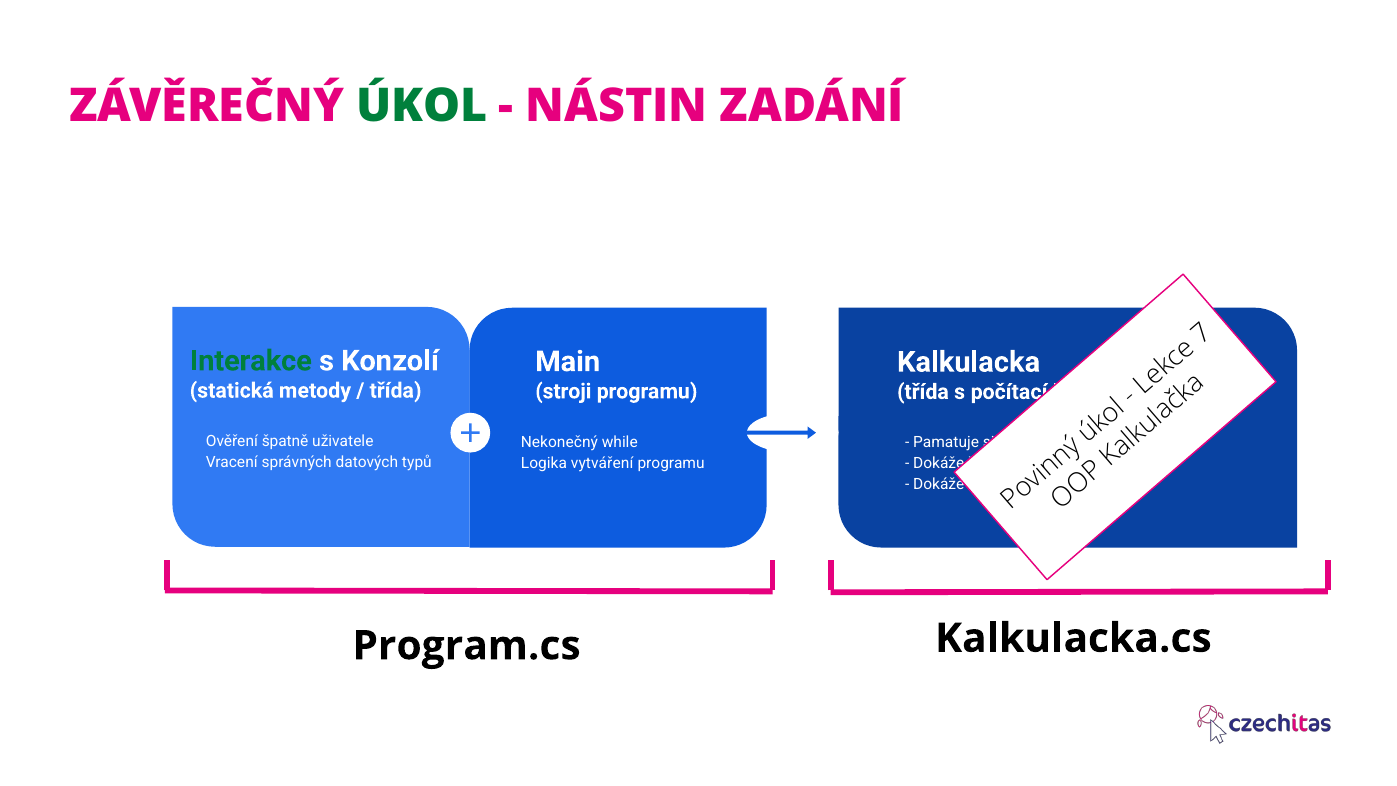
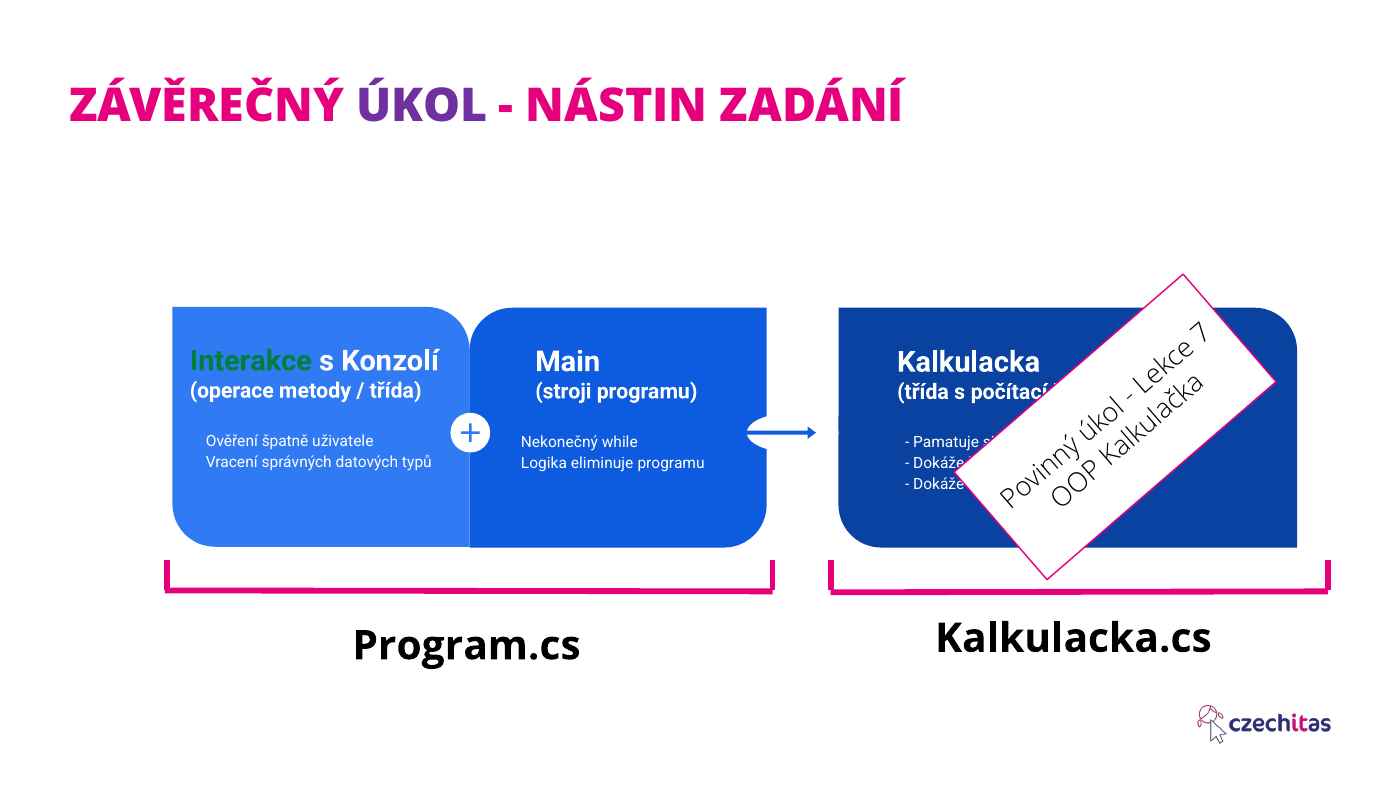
ÚKOL colour: green -> purple (422, 107)
statická: statická -> operace (232, 390)
vytváření: vytváření -> eliminuje (602, 463)
